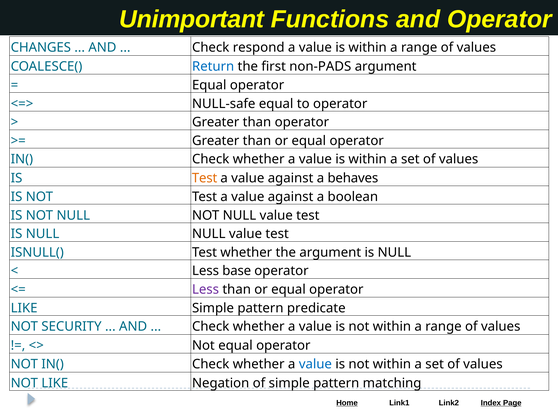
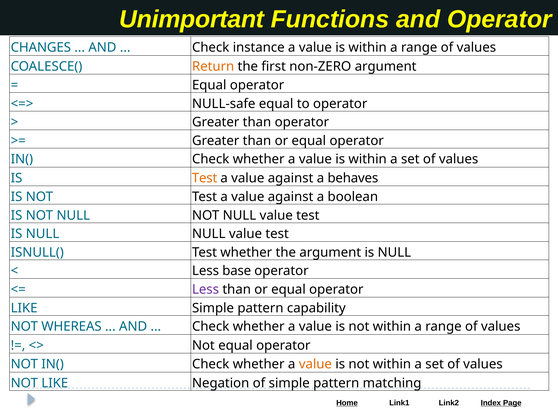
respond: respond -> instance (259, 48)
Return colour: blue -> orange (213, 66)
non-PADS: non-PADS -> non-ZERO (320, 66)
predicate: predicate -> capability (316, 308)
SECURITY: SECURITY -> WHEREAS (72, 326)
value colour: blue -> orange (315, 364)
